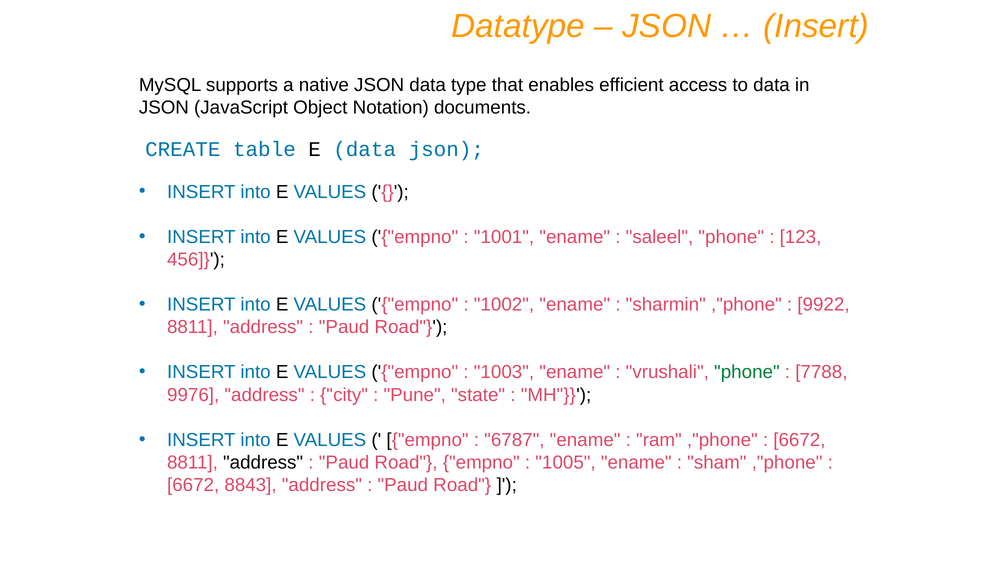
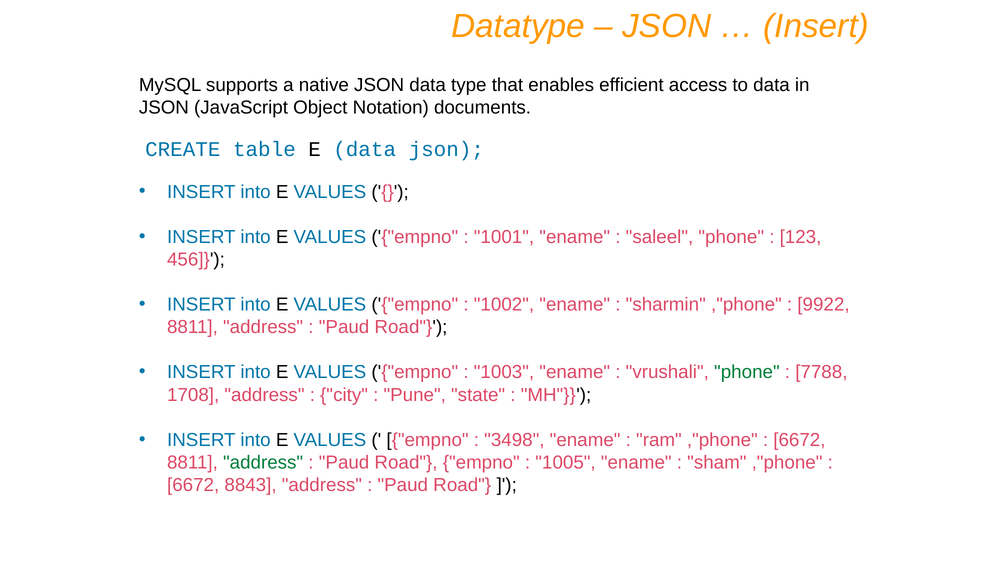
9976: 9976 -> 1708 (193, 395)
6787: 6787 -> 3498 (514, 440)
address colour: black -> green (263, 462)
